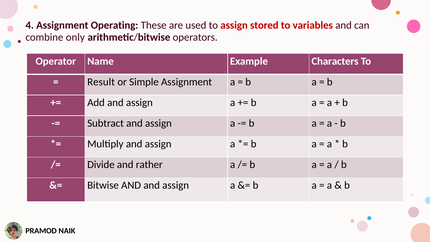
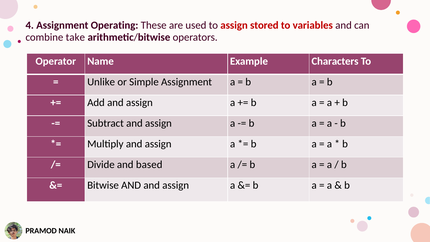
only: only -> take (75, 37)
Result: Result -> Unlike (101, 82)
rather: rather -> based (149, 165)
